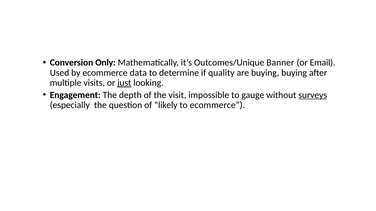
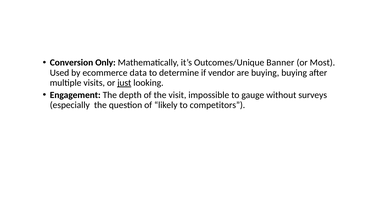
Email: Email -> Most (322, 63)
quality: quality -> vendor (221, 73)
surveys underline: present -> none (313, 95)
to ecommerce: ecommerce -> competitors (217, 105)
